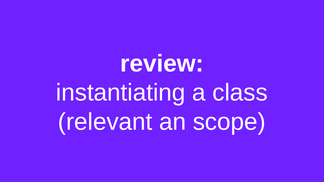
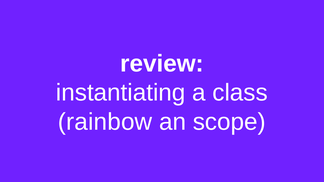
relevant: relevant -> rainbow (105, 122)
